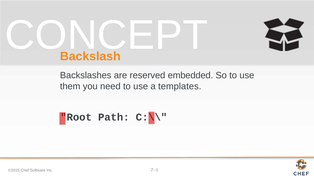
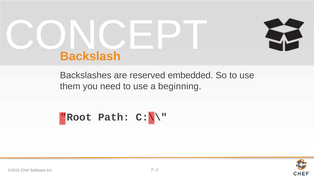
templates: templates -> beginning (180, 87)
